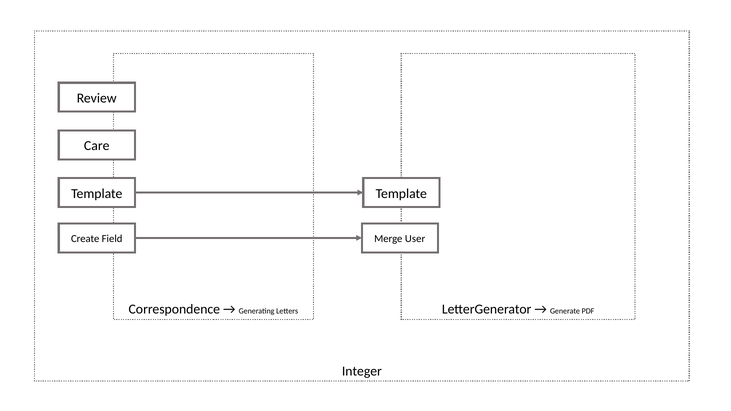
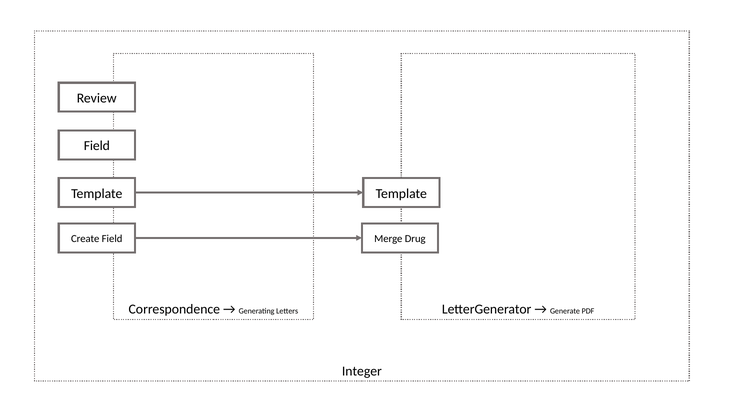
Care: Care -> Field (97, 146)
User: User -> Drug (415, 239)
